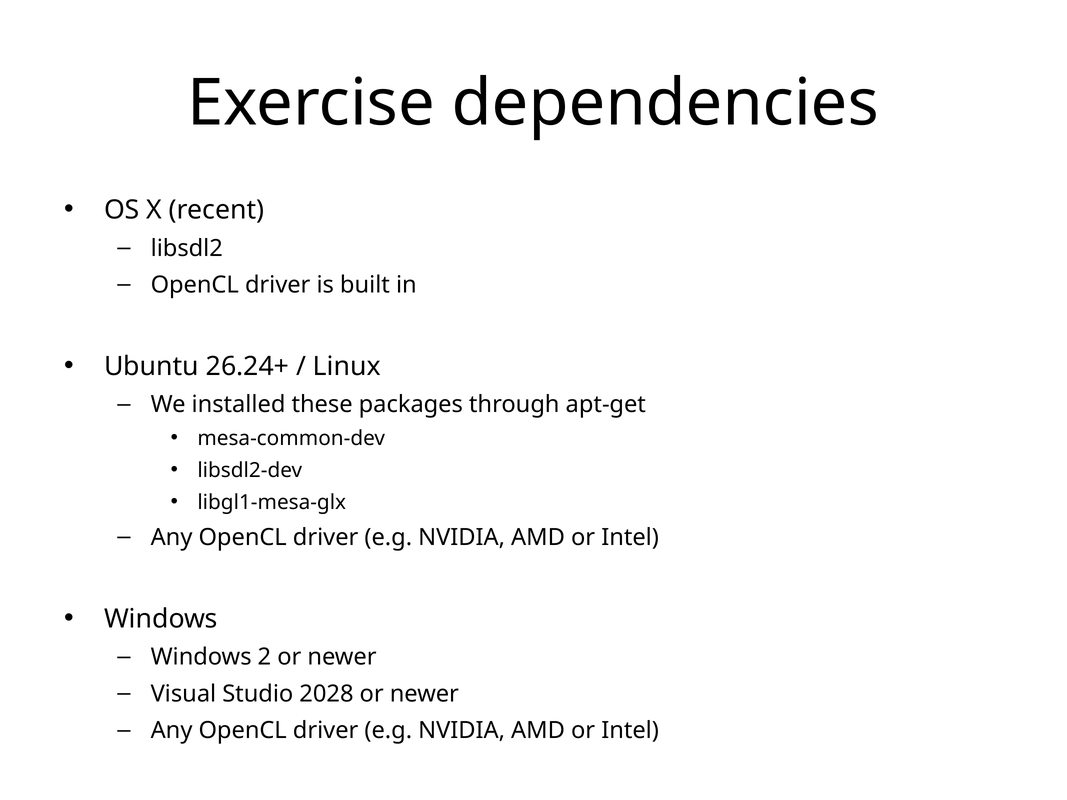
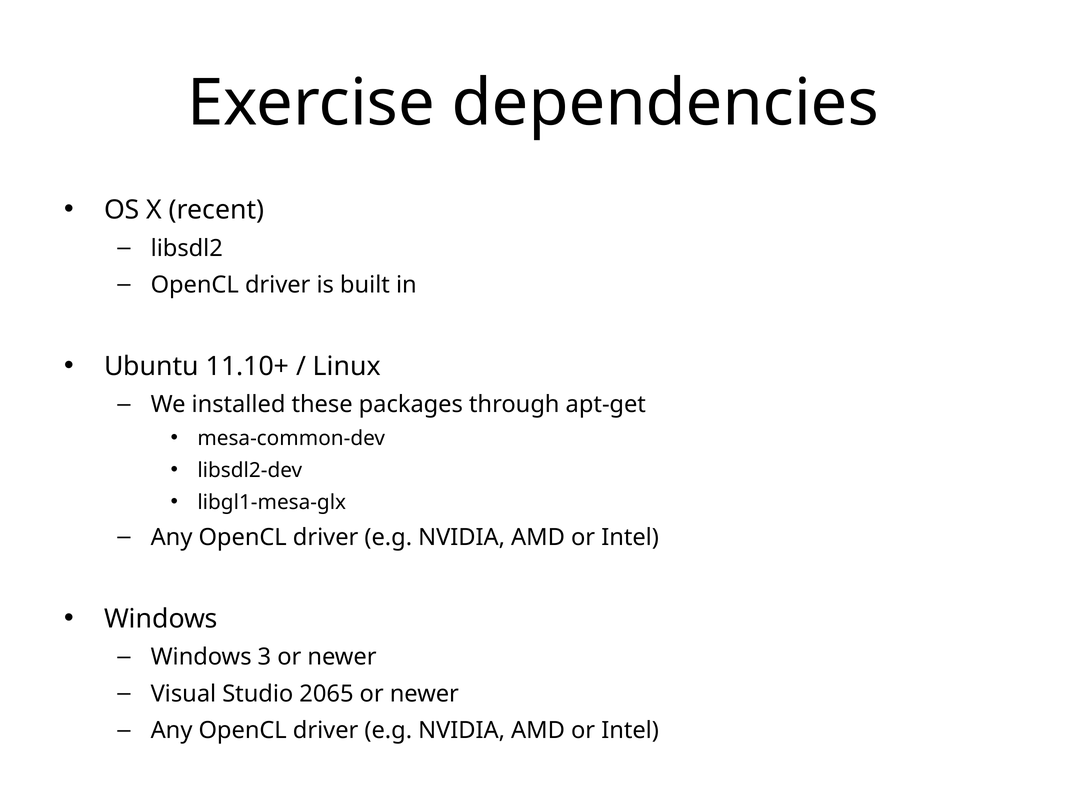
26.24+: 26.24+ -> 11.10+ (248, 366)
2: 2 -> 3 (264, 657)
2028: 2028 -> 2065 (326, 694)
